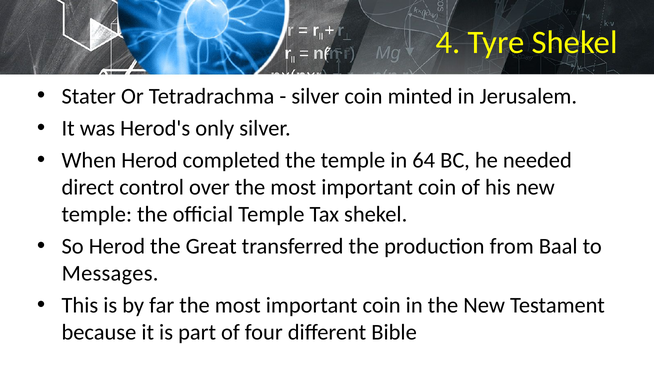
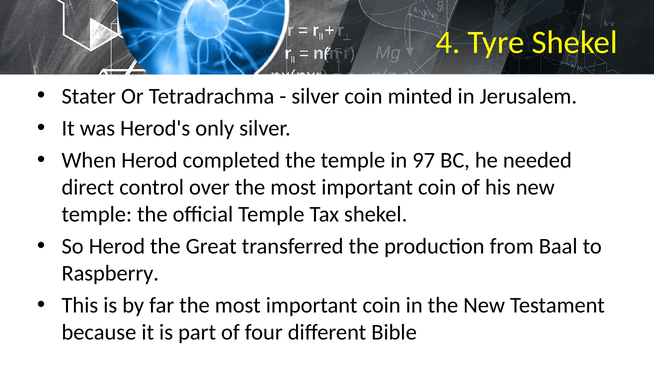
64: 64 -> 97 (424, 160)
Messages: Messages -> Raspberry (110, 273)
